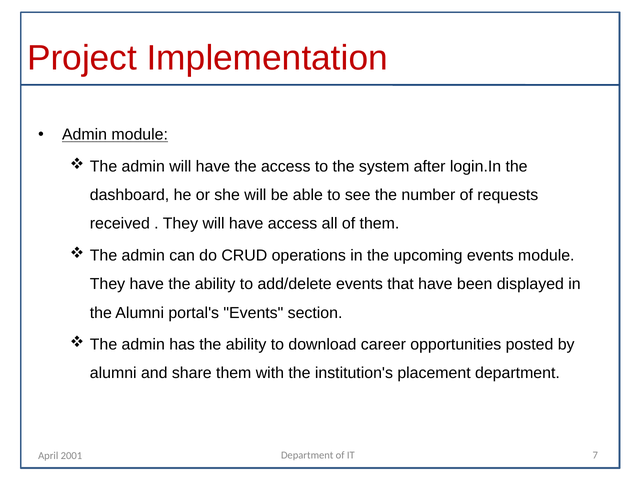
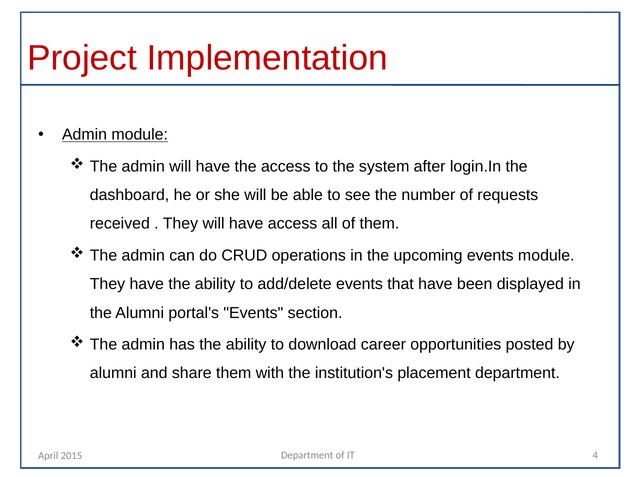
7: 7 -> 4 (595, 455)
2001: 2001 -> 2015 (71, 456)
